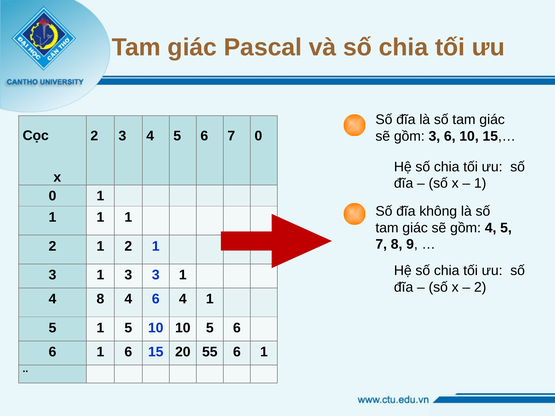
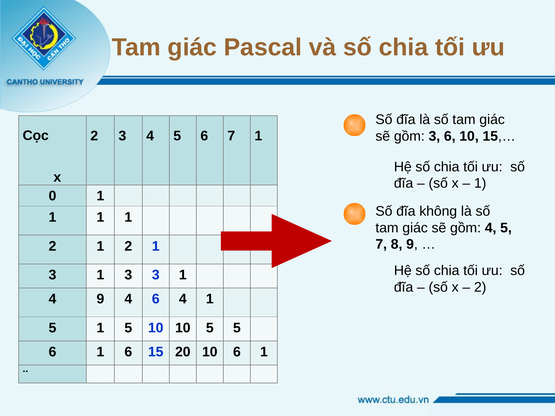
7 0: 0 -> 1 (258, 136)
4 8: 8 -> 9 (100, 299)
10 5 6: 6 -> 5 (237, 328)
20 55: 55 -> 10 (210, 352)
